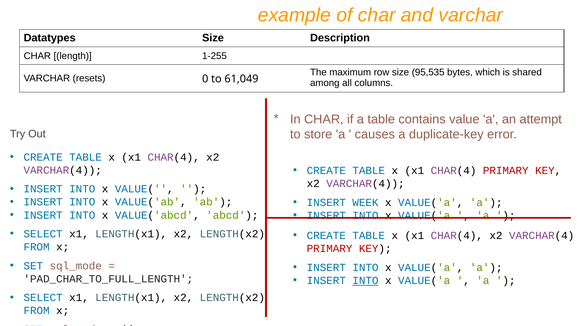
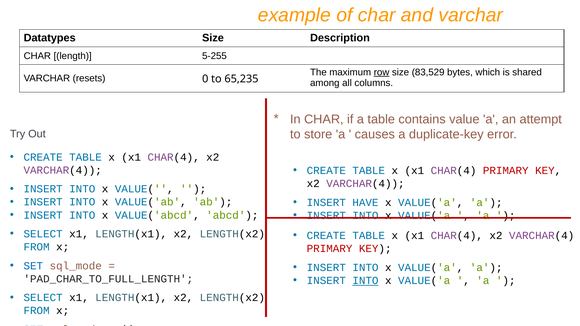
1-255: 1-255 -> 5-255 (214, 56)
row underline: none -> present (382, 72)
95,535: 95,535 -> 83,529 (428, 72)
61,049: 61,049 -> 65,235 (241, 79)
WEEK: WEEK -> HAVE (365, 203)
